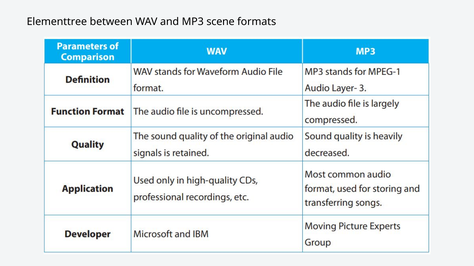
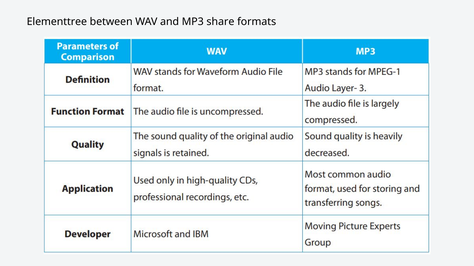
scene: scene -> share (220, 22)
